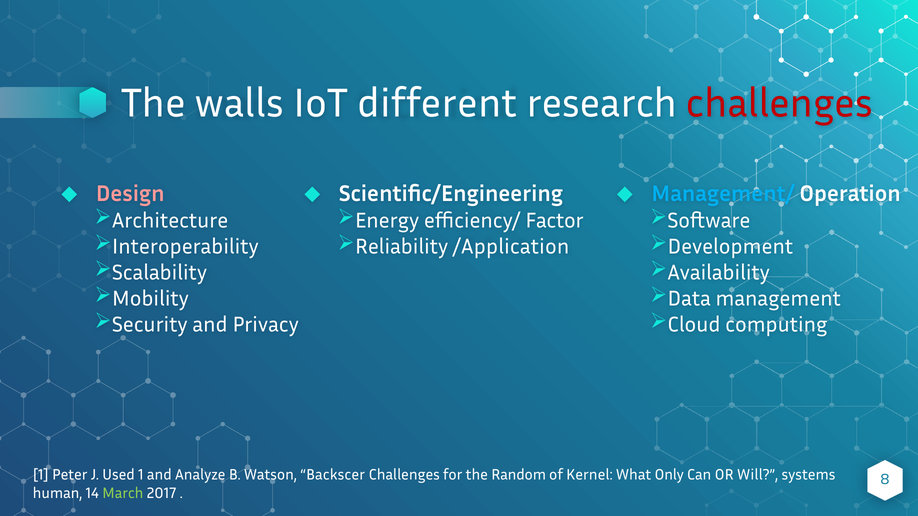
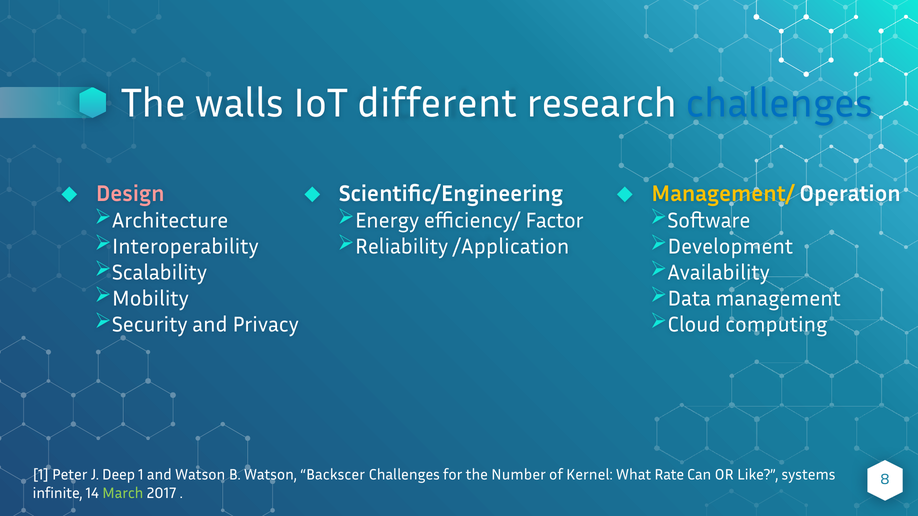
challenges colour: red -> blue (779, 103)
Management/ colour: light blue -> yellow (723, 194)
Used: Used -> Deep (119, 475)
and Analyze: Analyze -> Watson (200, 475)
Random: Random -> Number (519, 475)
Only: Only -> Rate (669, 475)
Will: Will -> Like (758, 475)
human: human -> infinite (58, 493)
